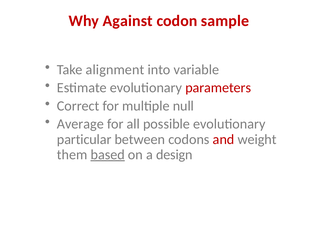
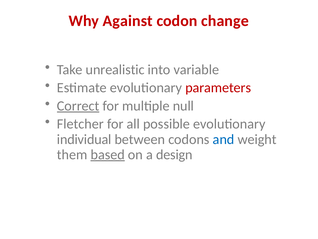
sample: sample -> change (225, 21)
alignment: alignment -> unrealistic (115, 69)
Correct underline: none -> present (78, 106)
Average: Average -> Fletcher (80, 124)
particular: particular -> individual (84, 139)
and colour: red -> blue (224, 139)
